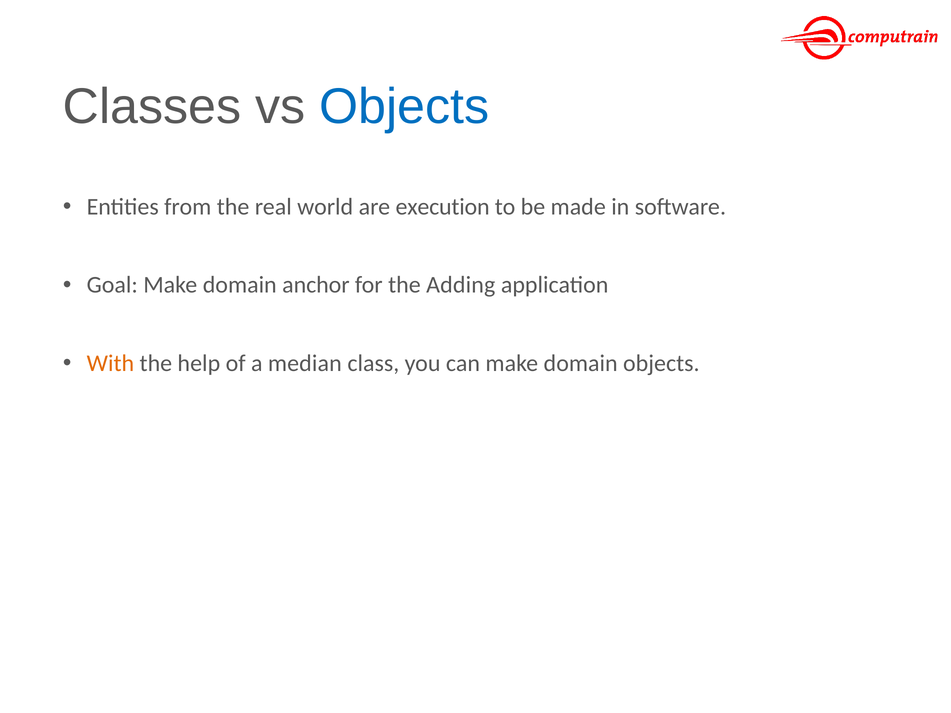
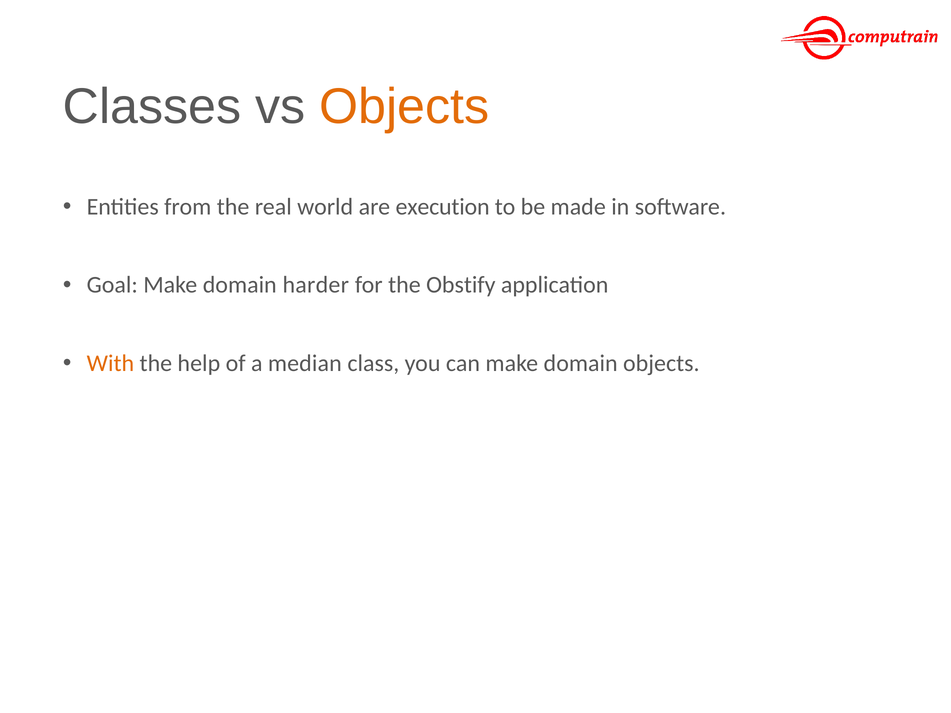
Objects colour: blue -> orange (404, 107)
anchor: anchor -> harder (316, 285)
Adding: Adding -> Obstify (461, 285)
